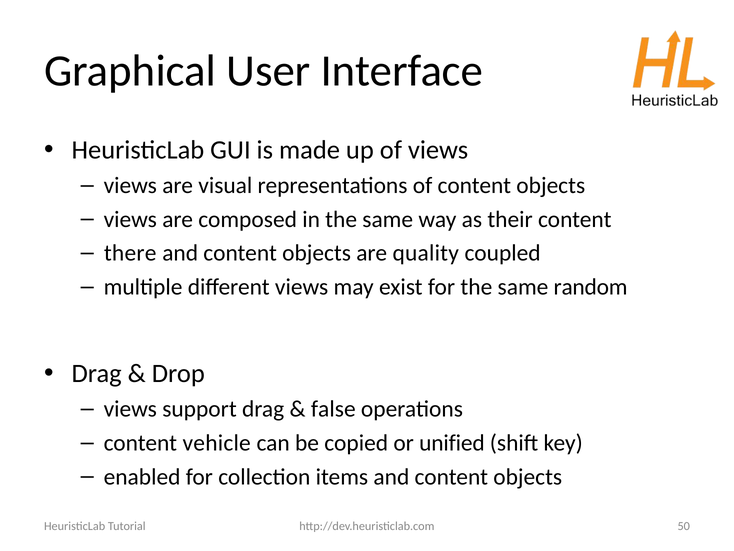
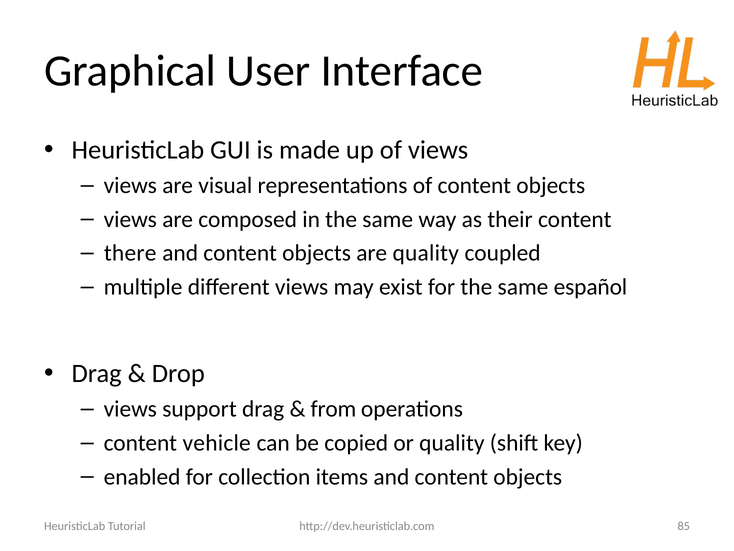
random: random -> español (590, 287)
false: false -> from (333, 409)
or unified: unified -> quality (452, 443)
50: 50 -> 85 (684, 526)
